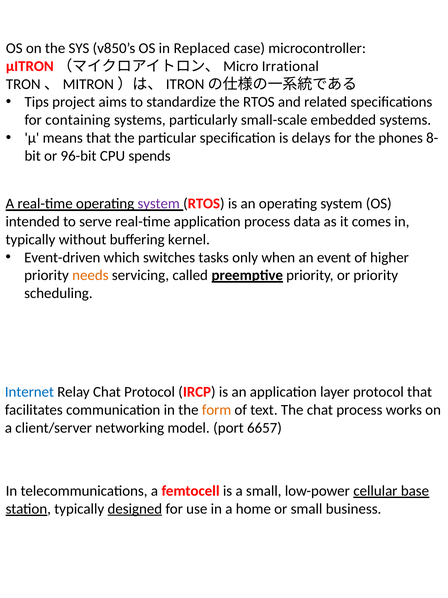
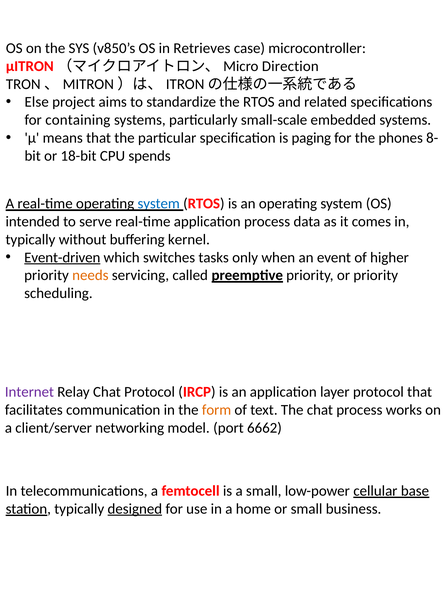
Replaced: Replaced -> Retrieves (202, 48)
Irrational: Irrational -> Direction (290, 66)
Tips: Tips -> Else (37, 102)
delays: delays -> paging (311, 138)
96-bit: 96-bit -> 18-bit (78, 156)
system colour: purple -> blue (159, 203)
Event-driven underline: none -> present (62, 257)
Internet colour: blue -> purple (29, 392)
6657: 6657 -> 6662 (264, 427)
